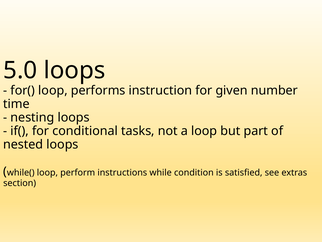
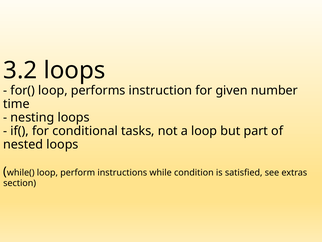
5.0: 5.0 -> 3.2 (20, 70)
